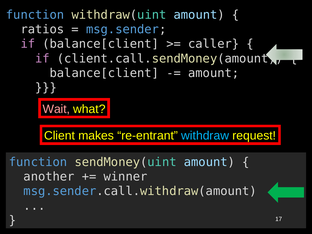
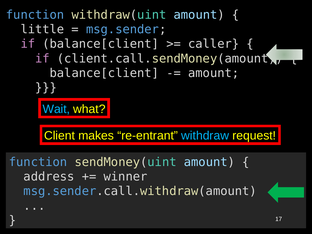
ratios: ratios -> little (42, 29)
Wait colour: pink -> light blue (56, 109)
another: another -> address (49, 177)
